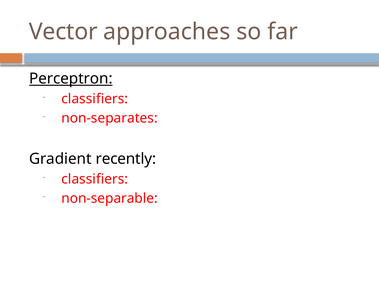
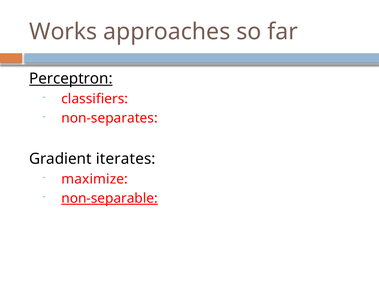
Vector: Vector -> Works (63, 32)
recently: recently -> iterates (126, 158)
classifiers: classifiers -> maximize (95, 179)
non-separable underline: none -> present (110, 198)
